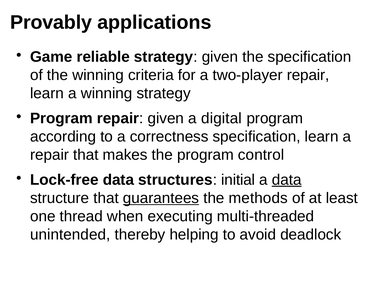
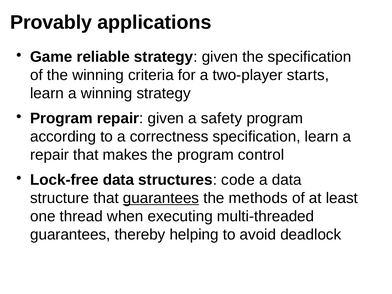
two-player repair: repair -> starts (308, 75)
digital: digital -> safety (222, 118)
initial: initial -> code (238, 180)
data underline: present -> none (287, 180)
unintended: unintended -> guarantees (70, 235)
